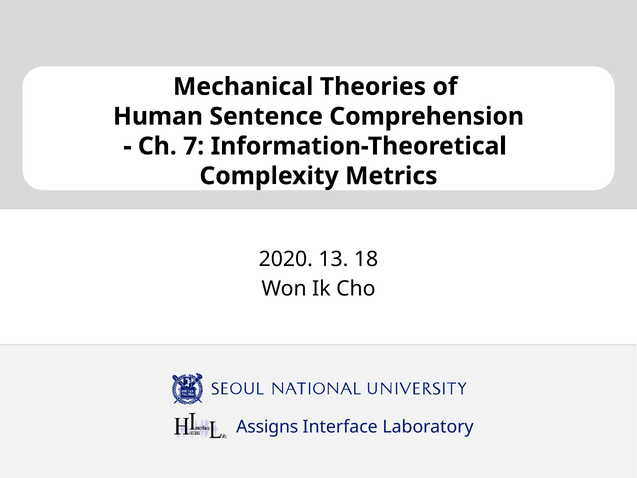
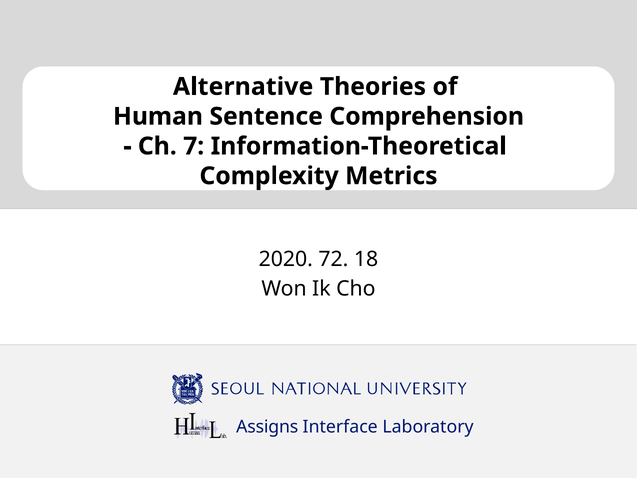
Mechanical: Mechanical -> Alternative (243, 87)
13: 13 -> 72 (333, 259)
